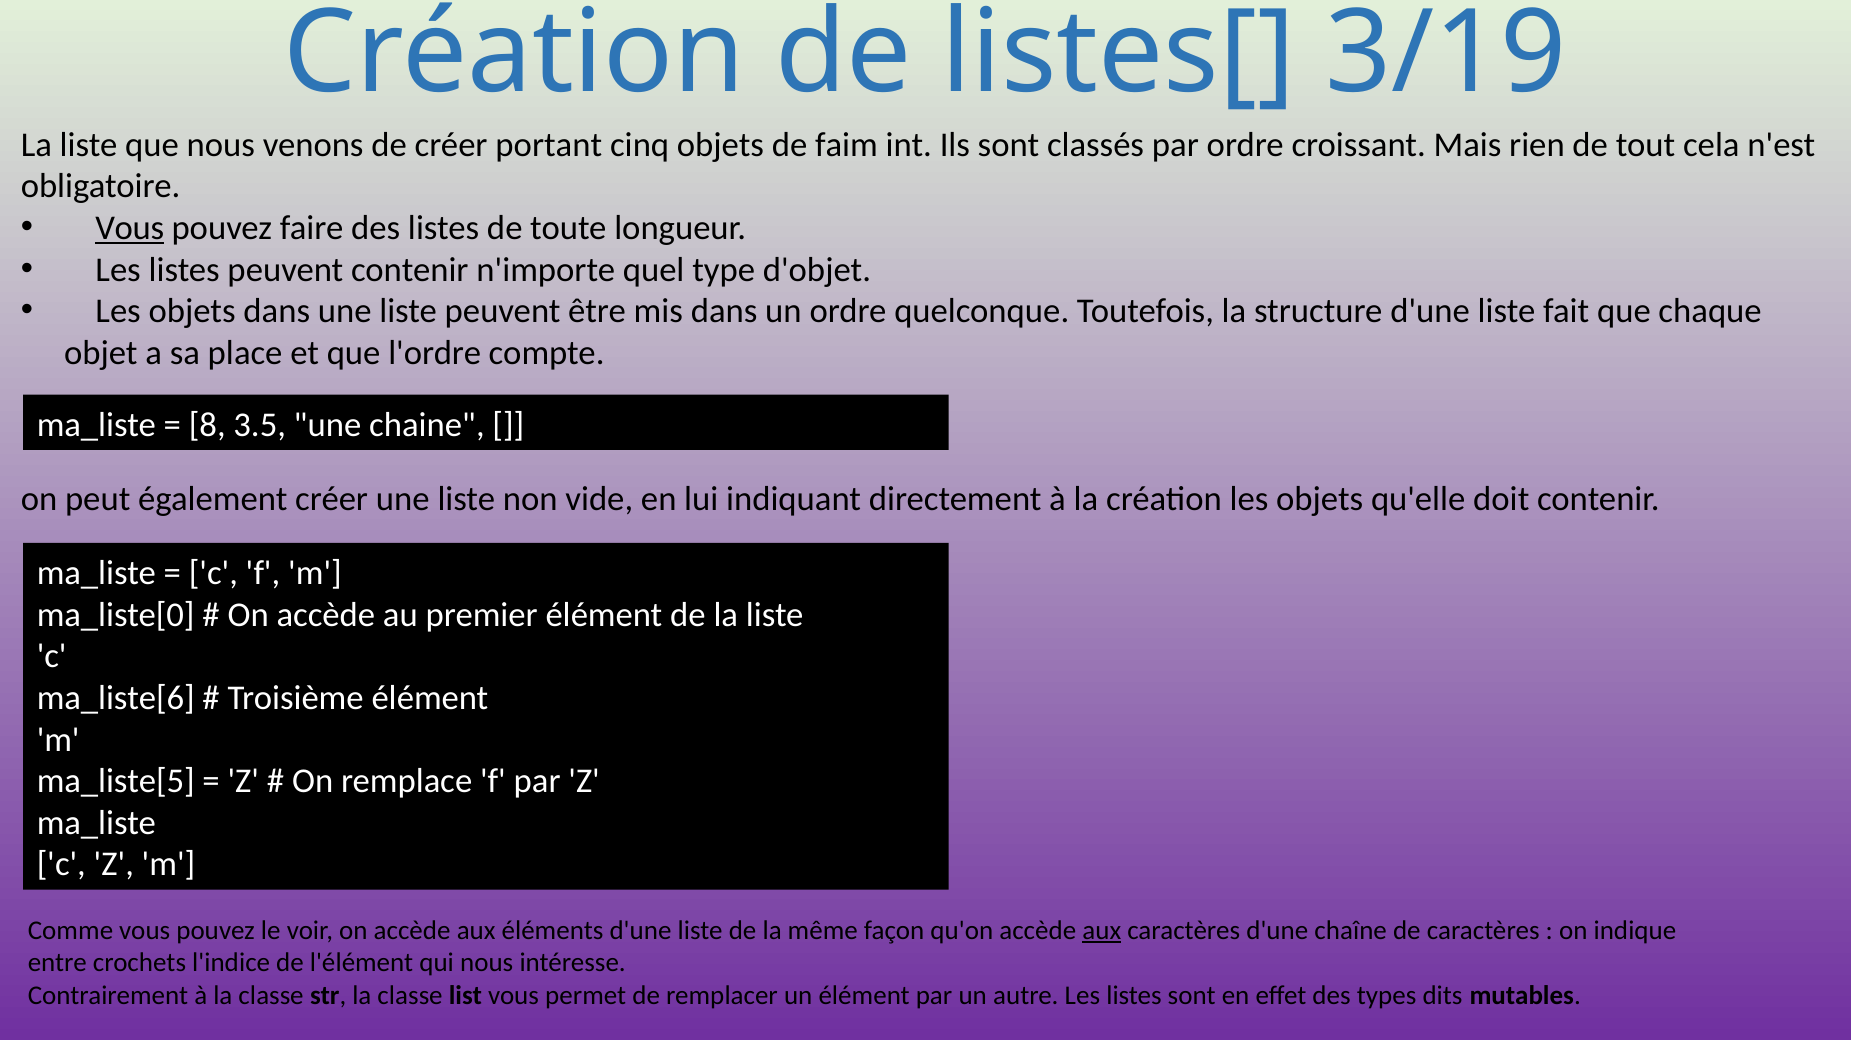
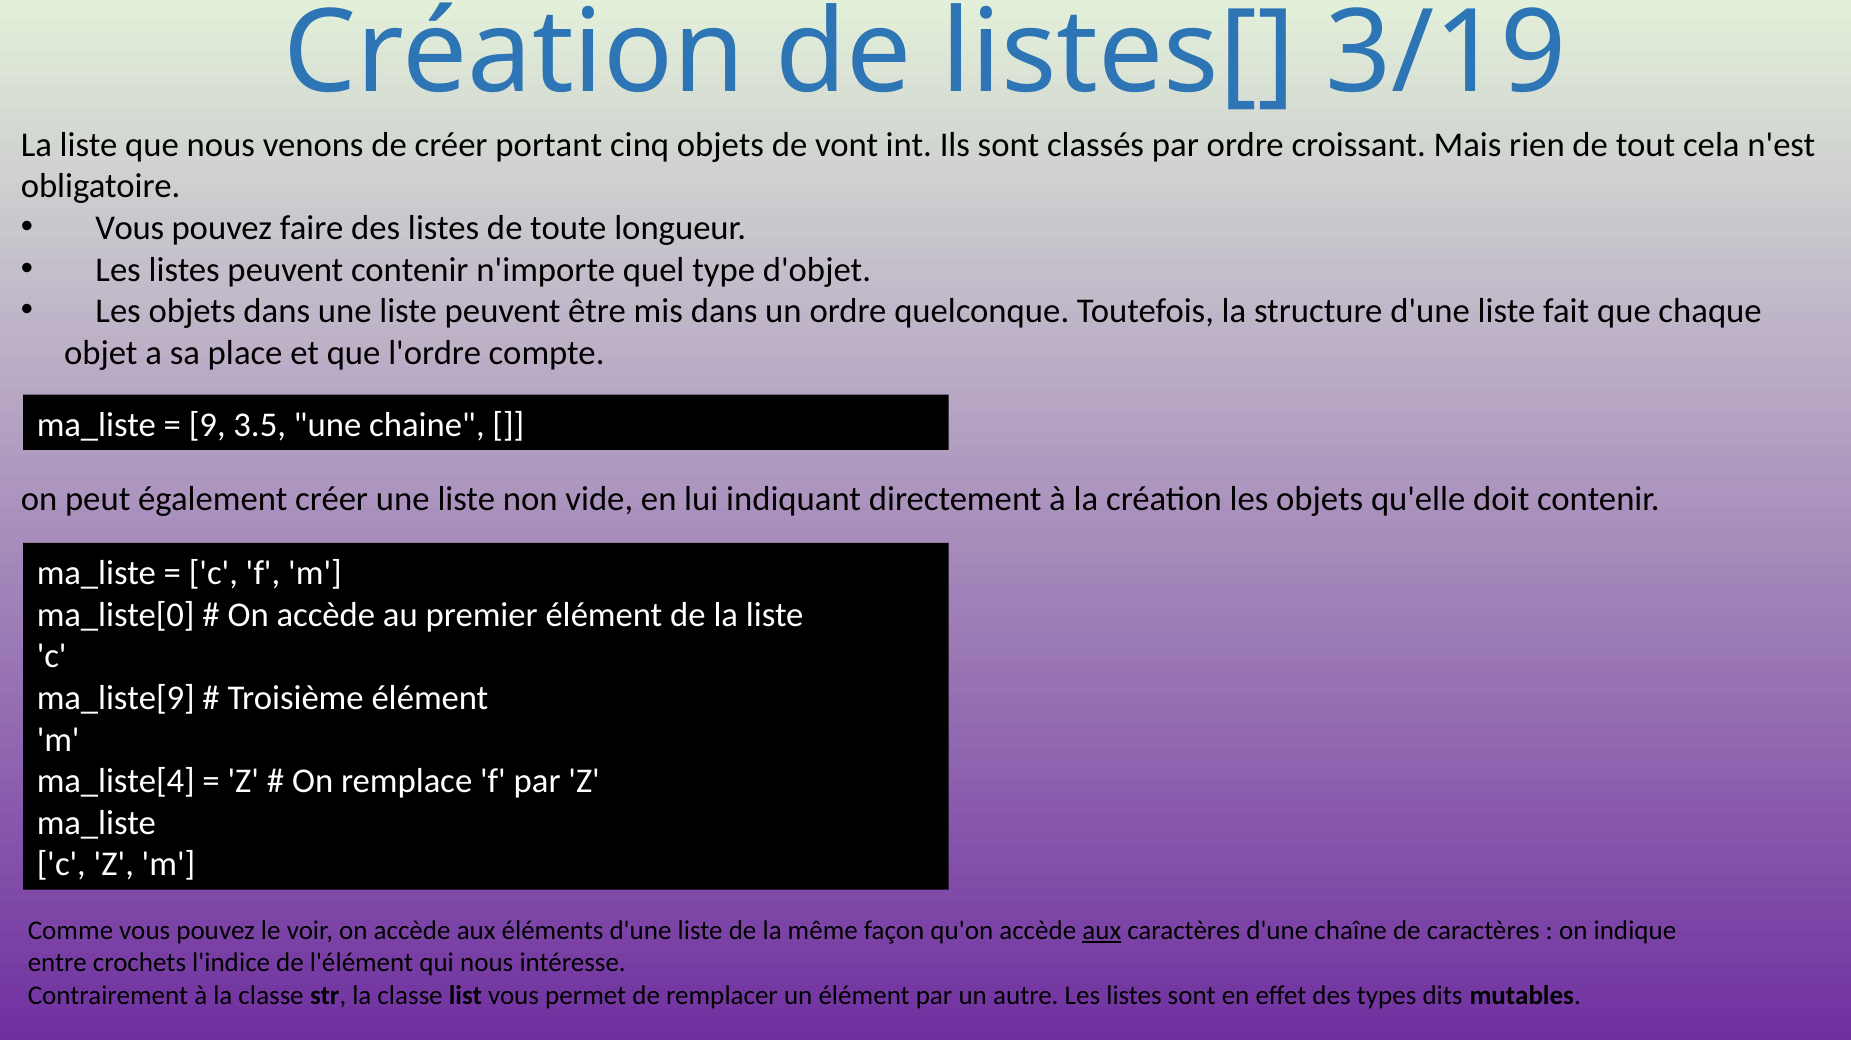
faim: faim -> vont (847, 145)
Vous underline: present -> none (130, 228)
8: 8 -> 9 (207, 425)
ma_liste[6: ma_liste[6 -> ma_liste[9 (116, 698)
ma_liste[5: ma_liste[5 -> ma_liste[4 (116, 781)
